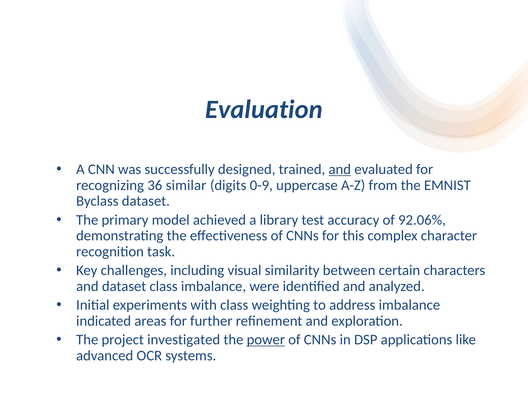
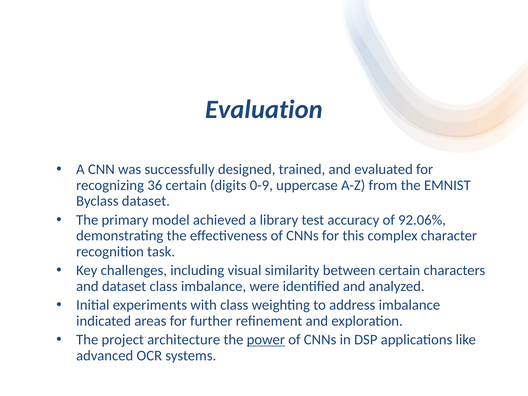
and underline: present -> none (340, 169)
36 similar: similar -> certain (186, 185)
investigated: investigated -> architecture (184, 340)
